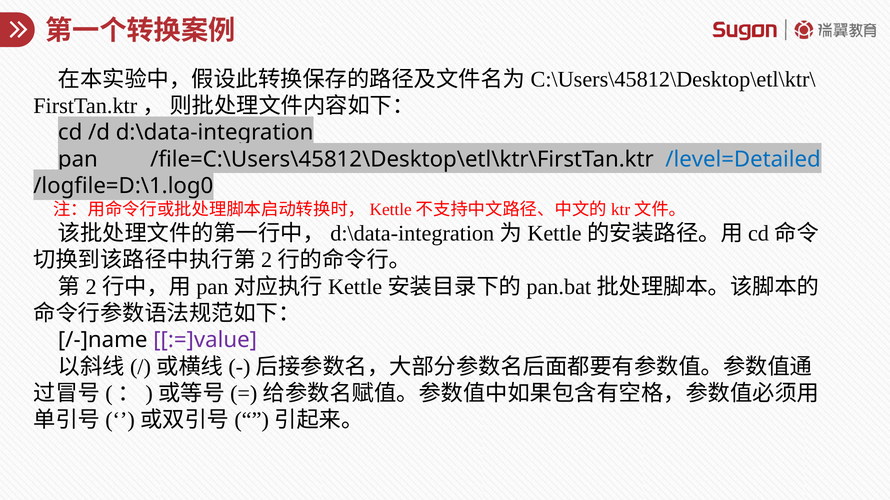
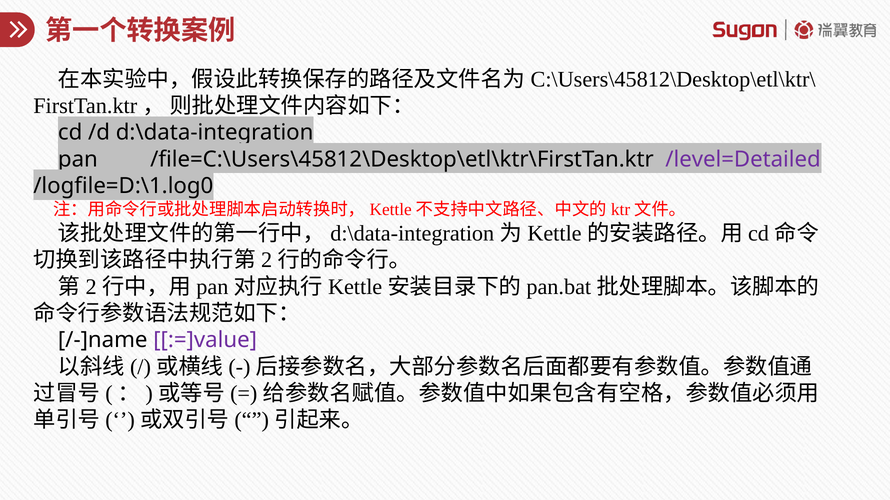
/level=Detailed colour: blue -> purple (743, 159)
